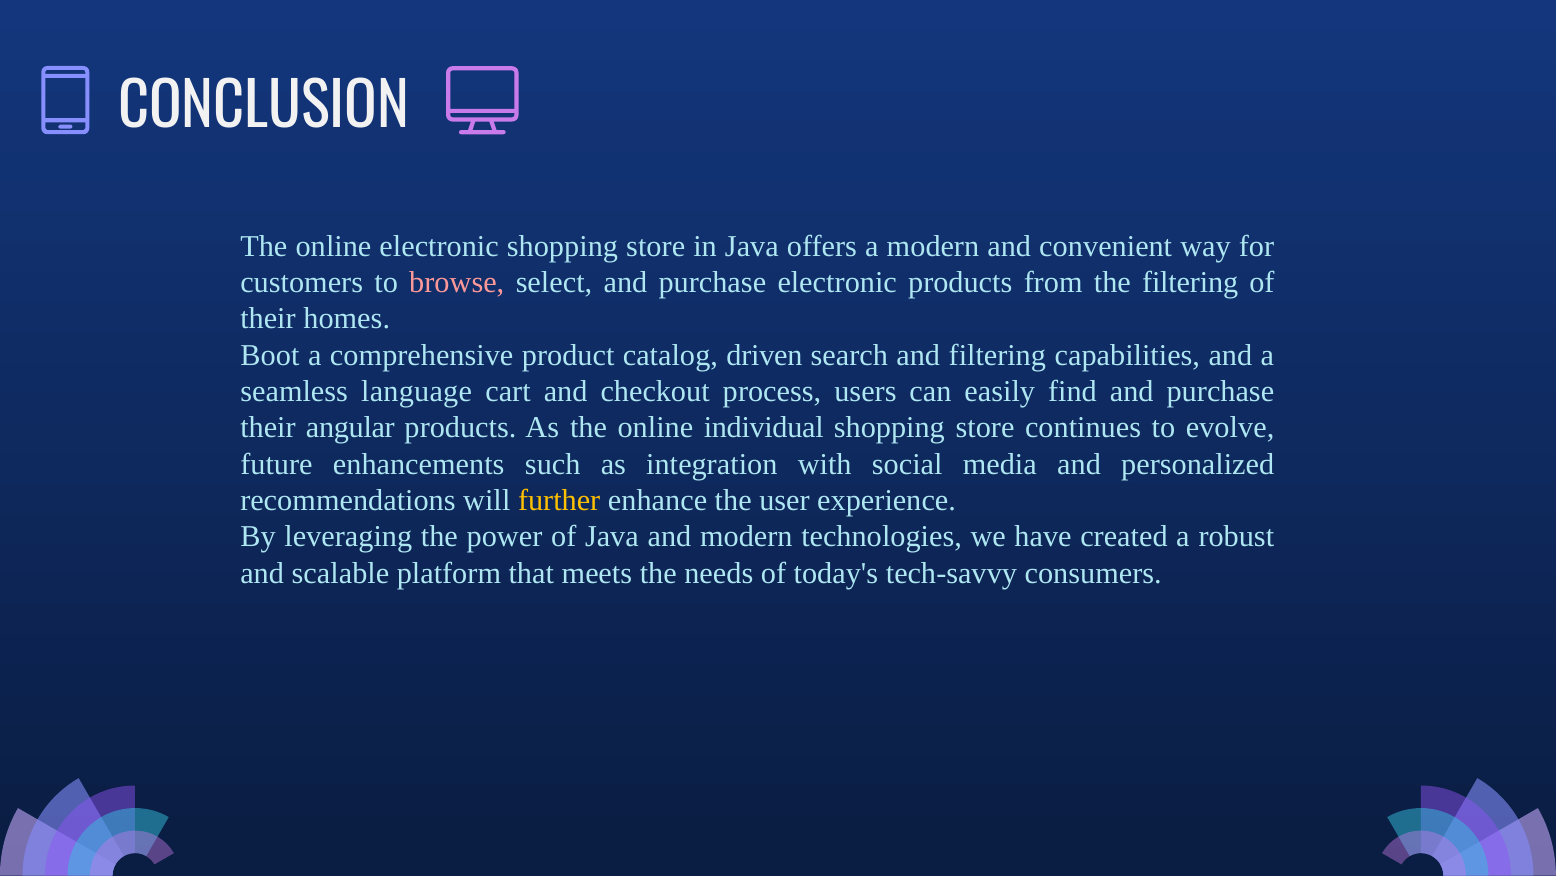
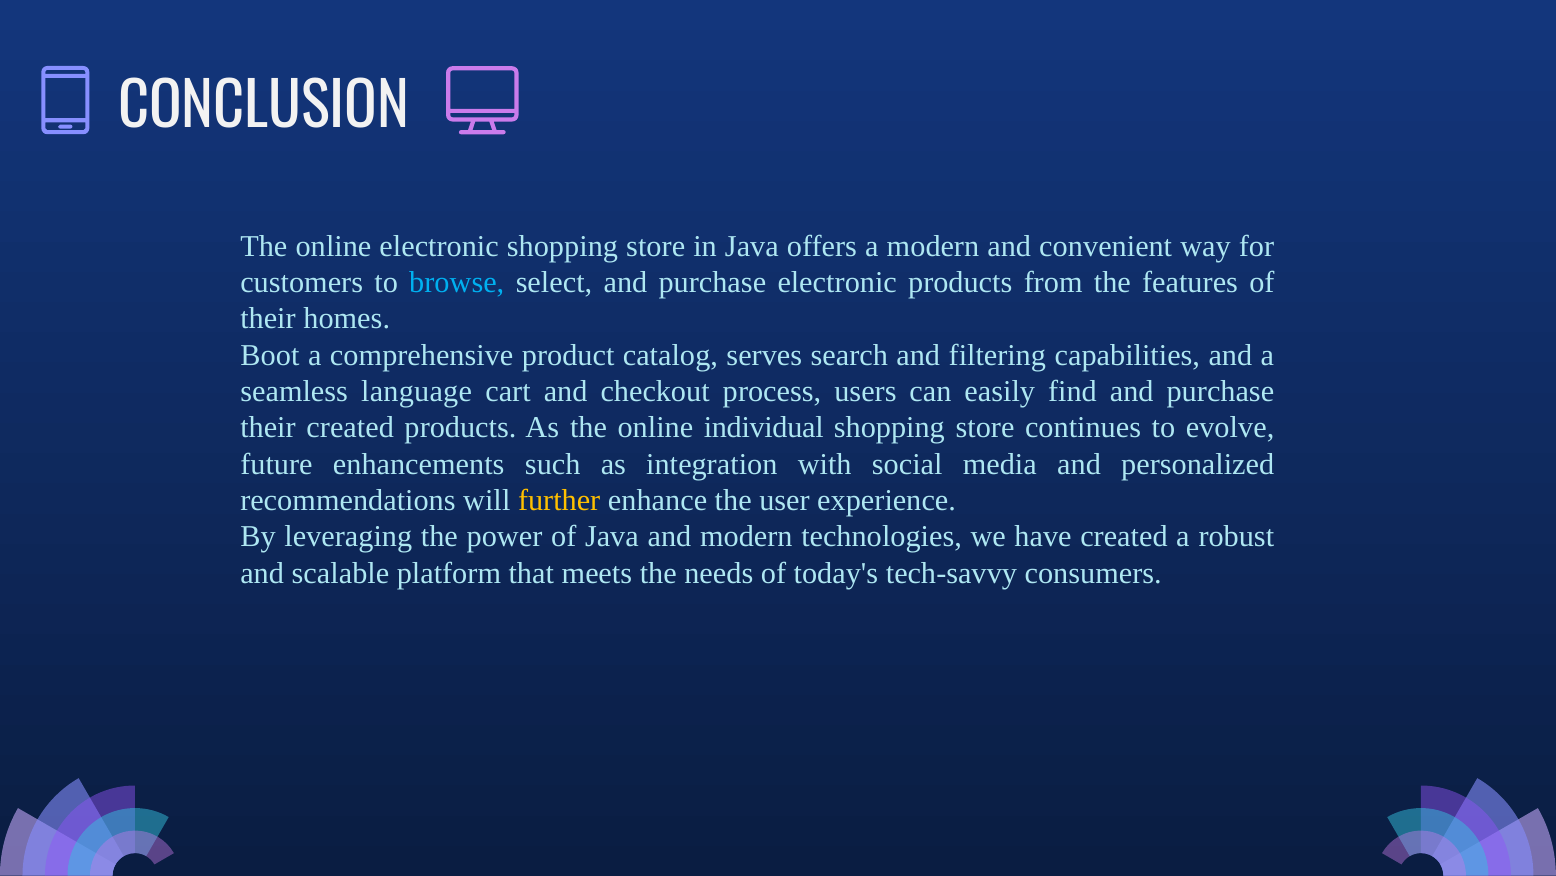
browse colour: pink -> light blue (457, 282)
the filtering: filtering -> features (1190, 282)
driven: driven -> serves (764, 355)
their angular: angular -> created (350, 427)
